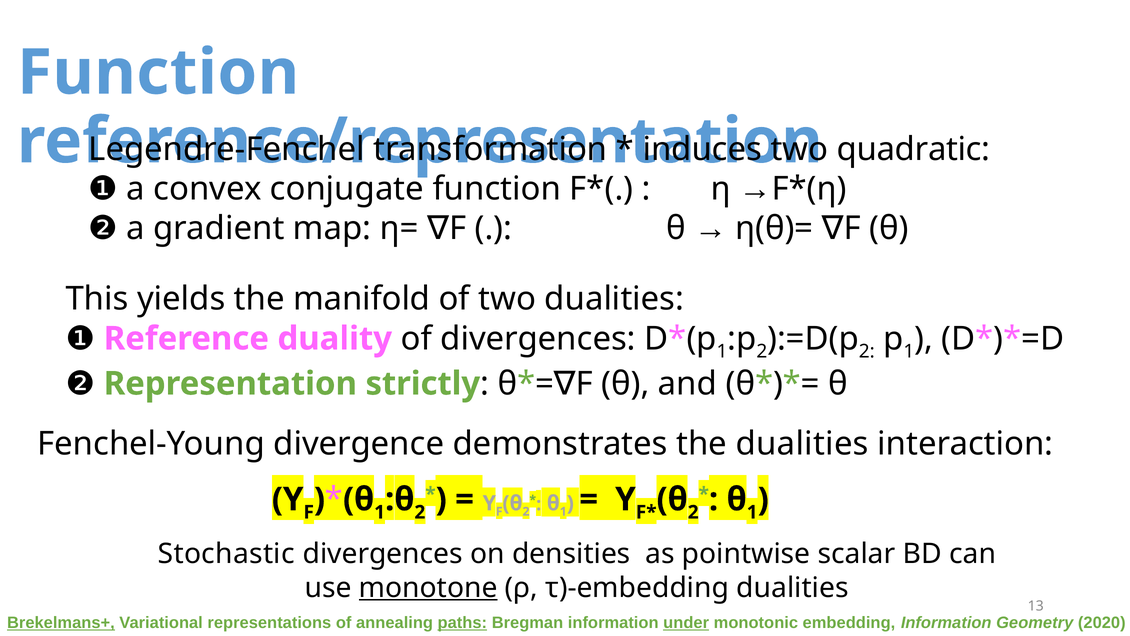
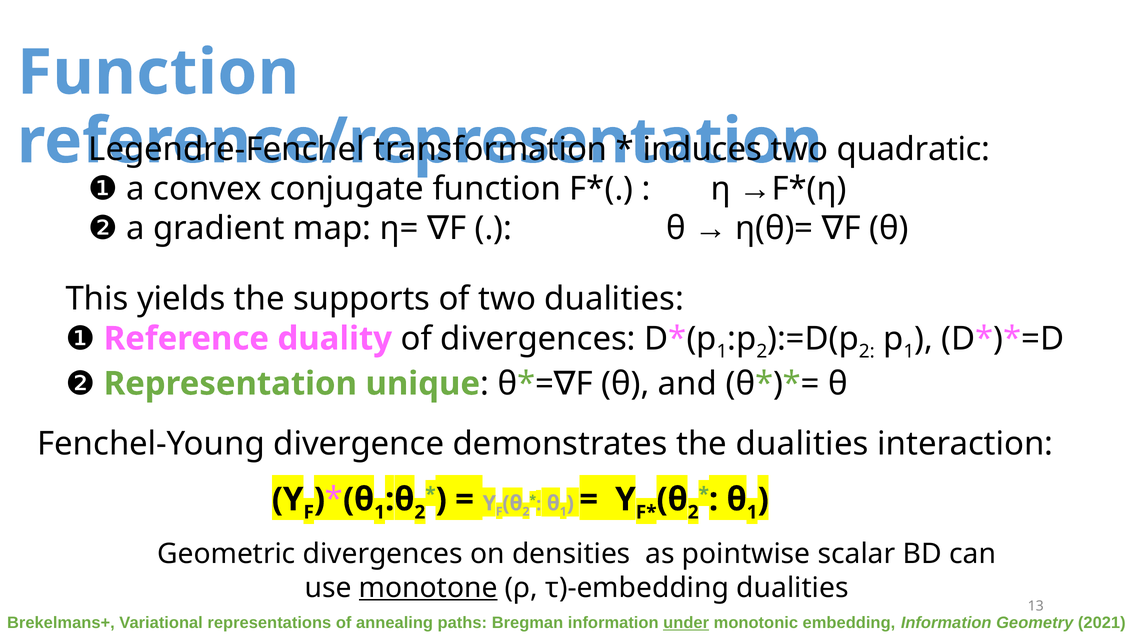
manifold: manifold -> supports (362, 299)
strictly: strictly -> unique (423, 383)
Stochastic: Stochastic -> Geometric (226, 553)
Brekelmans+ underline: present -> none (61, 622)
paths underline: present -> none (462, 622)
2020: 2020 -> 2021 (1102, 622)
